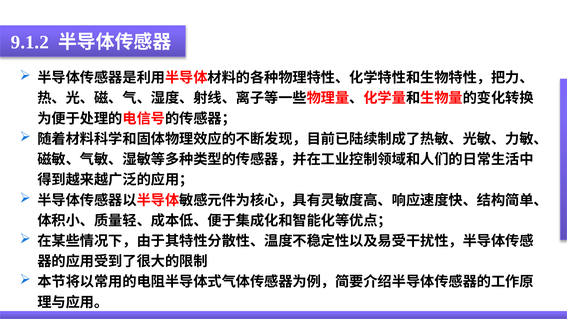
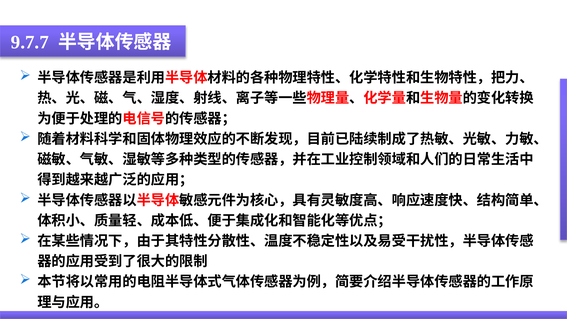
9.1.2: 9.1.2 -> 9.7.7 (30, 42)
